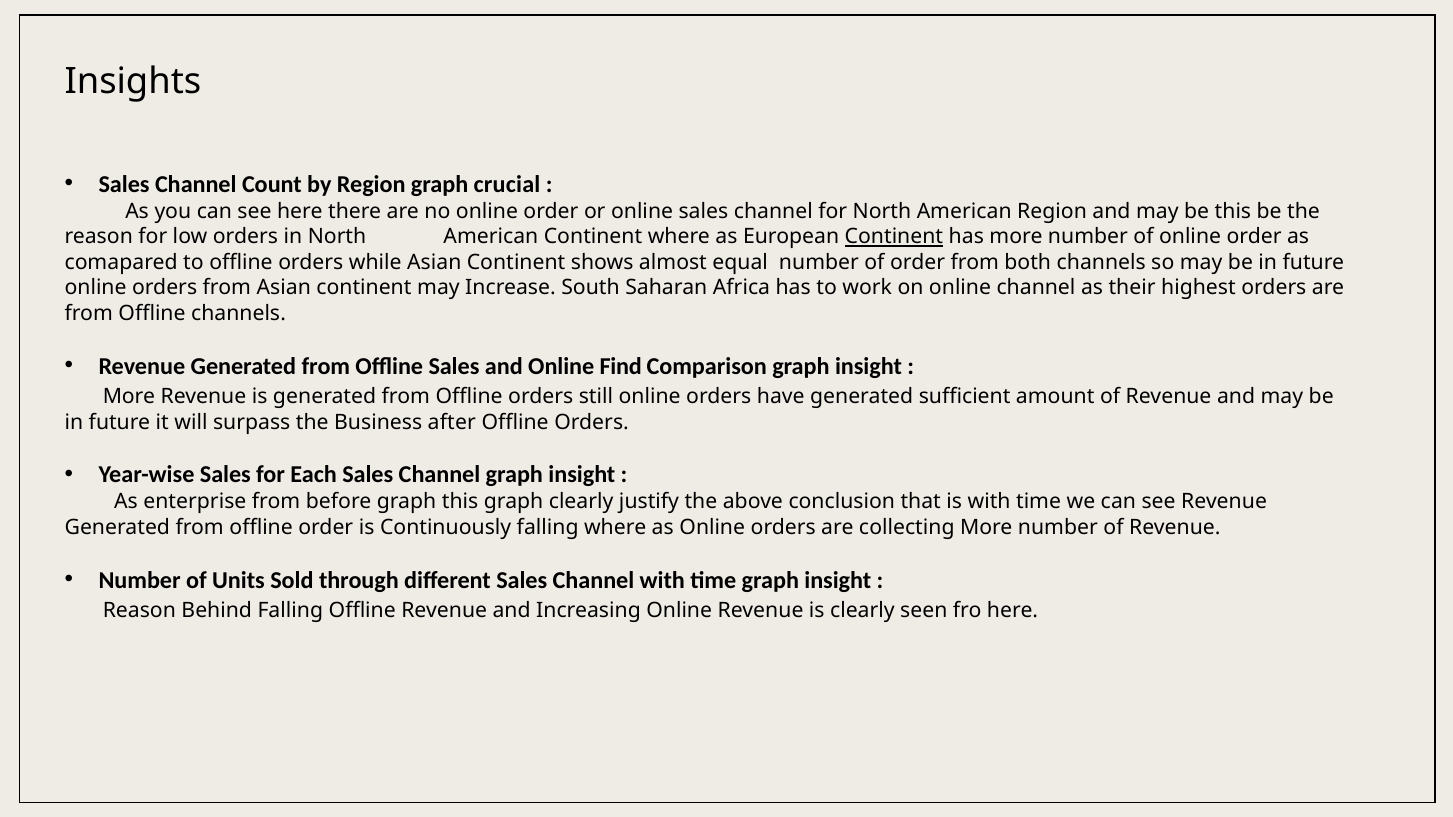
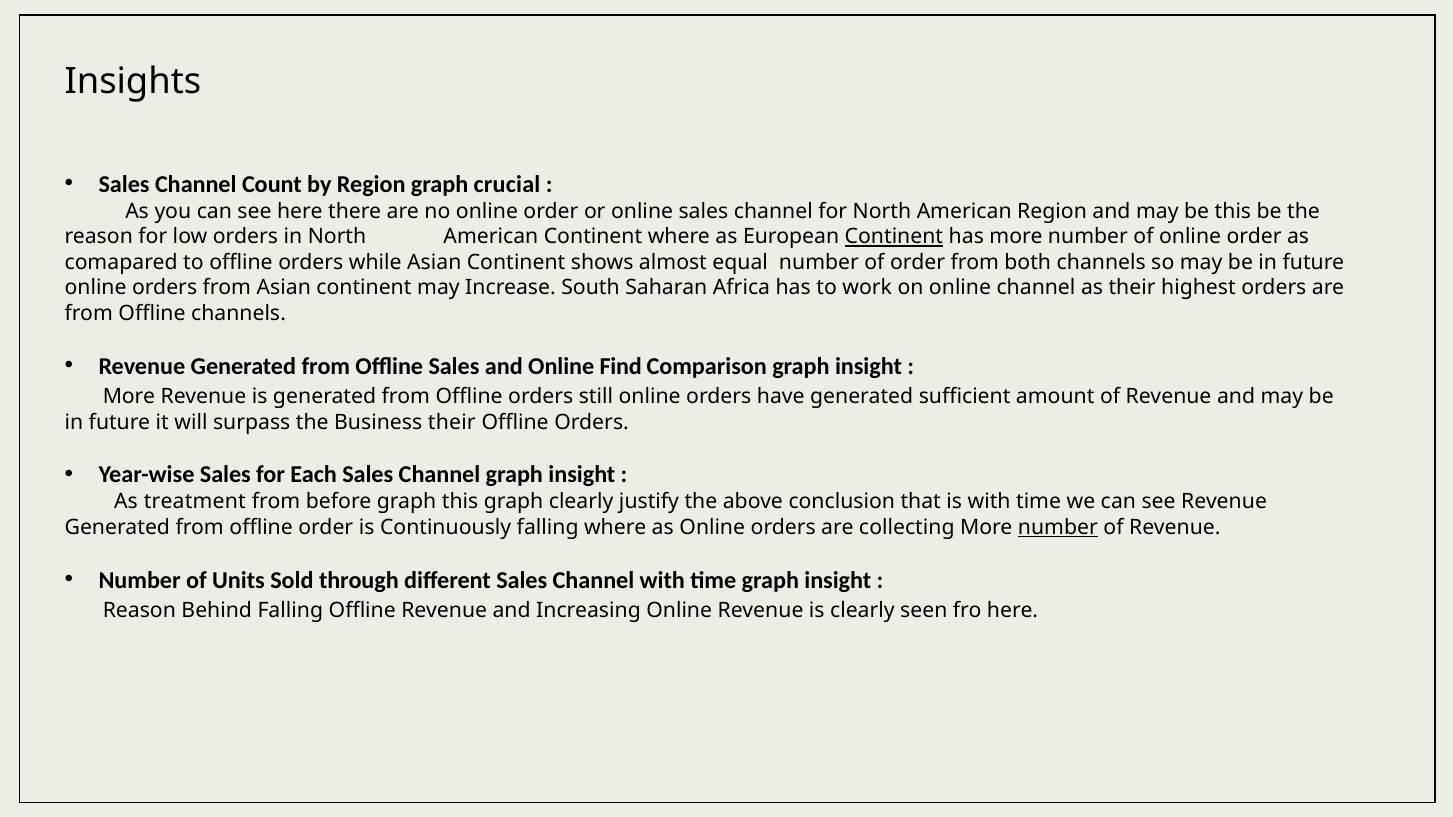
Business after: after -> their (452, 422)
enterprise: enterprise -> treatment (195, 502)
number underline: none -> present (1058, 528)
